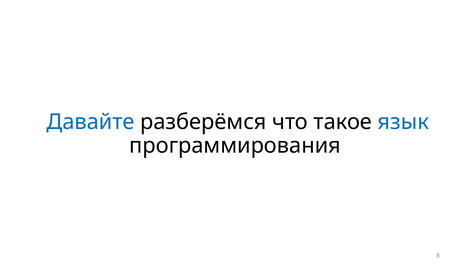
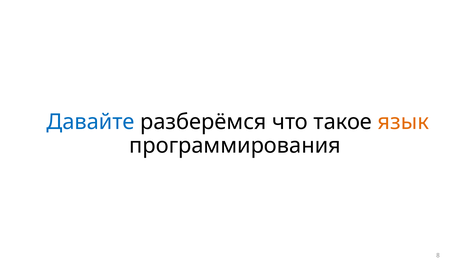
язык colour: blue -> orange (403, 122)
